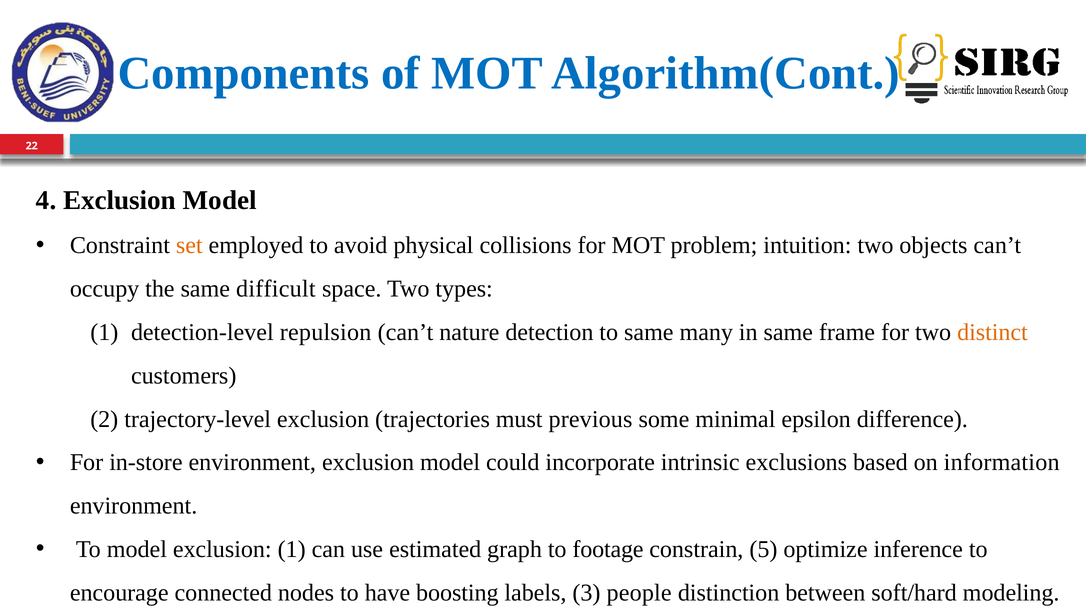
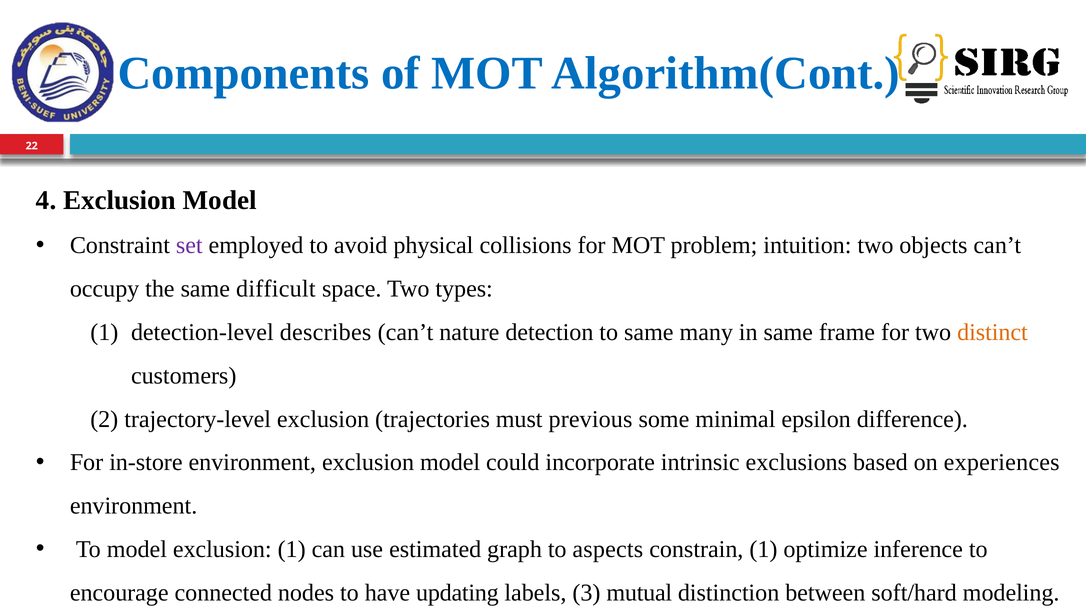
set colour: orange -> purple (189, 245)
repulsion: repulsion -> describes (326, 332)
information: information -> experiences (1002, 462)
footage: footage -> aspects (608, 549)
constrain 5: 5 -> 1 (763, 549)
boosting: boosting -> updating (457, 593)
people: people -> mutual (639, 593)
